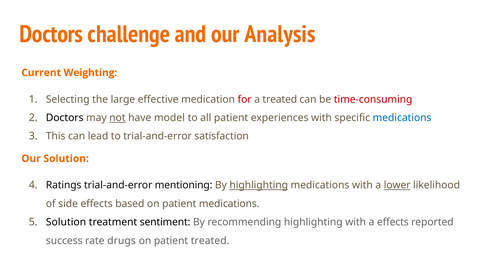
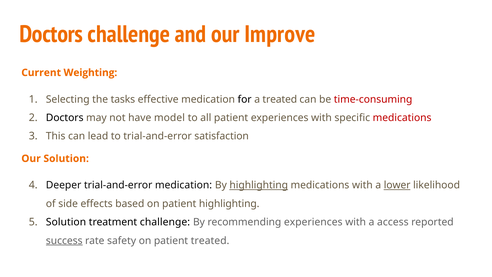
Analysis: Analysis -> Improve (280, 34)
large: large -> tasks (123, 99)
for colour: red -> black (245, 99)
not underline: present -> none (117, 118)
medications colour: blue -> red (402, 118)
Ratings: Ratings -> Deeper (64, 185)
trial-and-error mentioning: mentioning -> medication (184, 185)
patient medications: medications -> highlighting (229, 204)
treatment sentiment: sentiment -> challenge (165, 222)
recommending highlighting: highlighting -> experiences (313, 222)
a effects: effects -> access (393, 222)
success underline: none -> present (64, 240)
drugs: drugs -> safety (122, 240)
